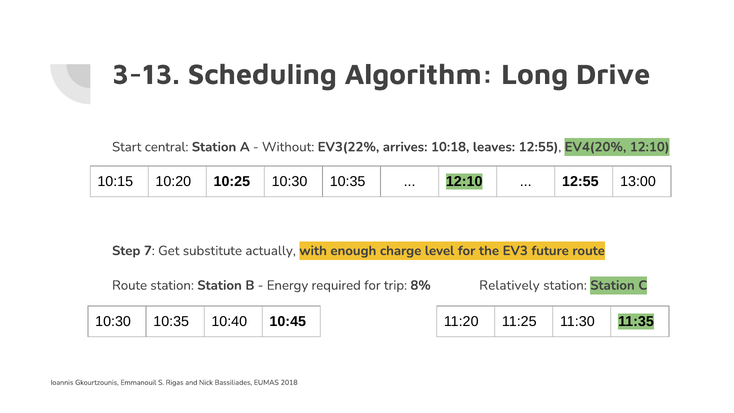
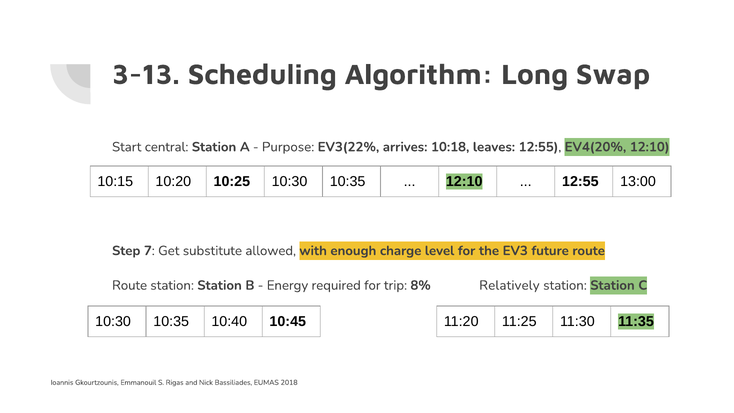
Drive: Drive -> Swap (613, 75)
Without: Without -> Purpose (288, 147)
actually: actually -> allowed (271, 251)
